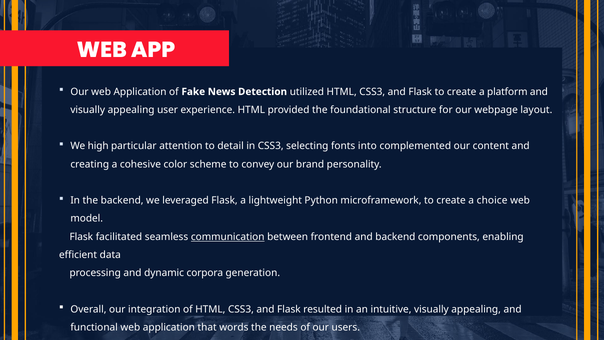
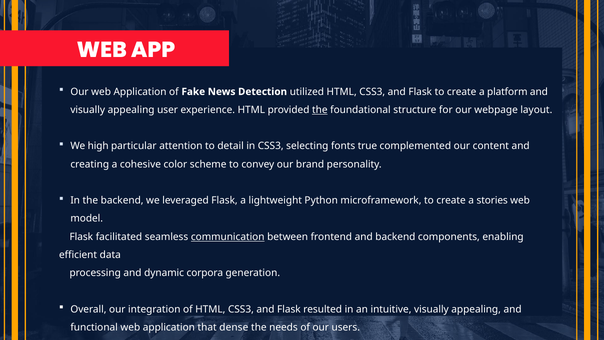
the underline: none -> present (320, 110)
into: into -> true (367, 146)
choice: choice -> stories (492, 200)
words: words -> dense (234, 327)
